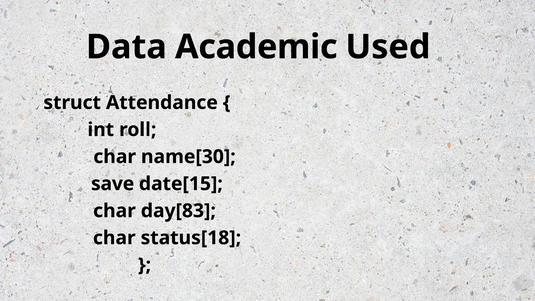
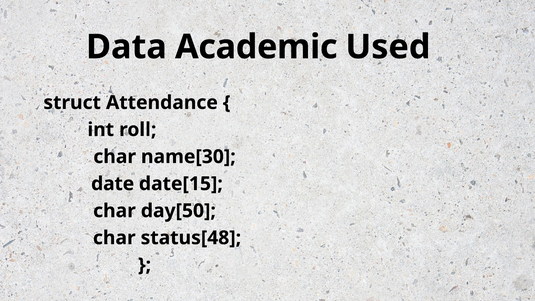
save: save -> date (113, 184)
day[83: day[83 -> day[50 (178, 211)
status[18: status[18 -> status[48 (191, 238)
